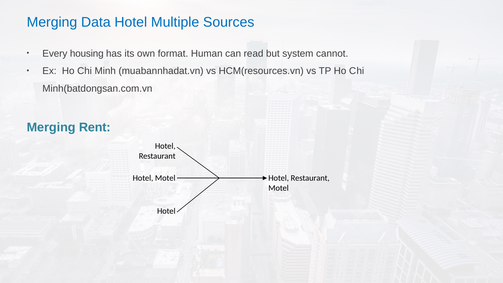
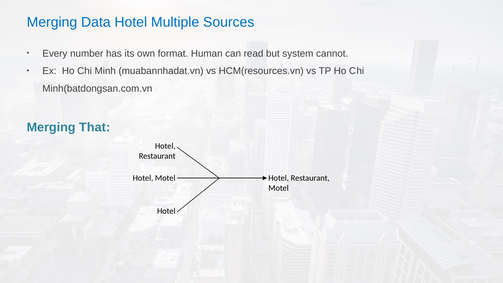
housing: housing -> number (87, 53)
Rent: Rent -> That (95, 127)
